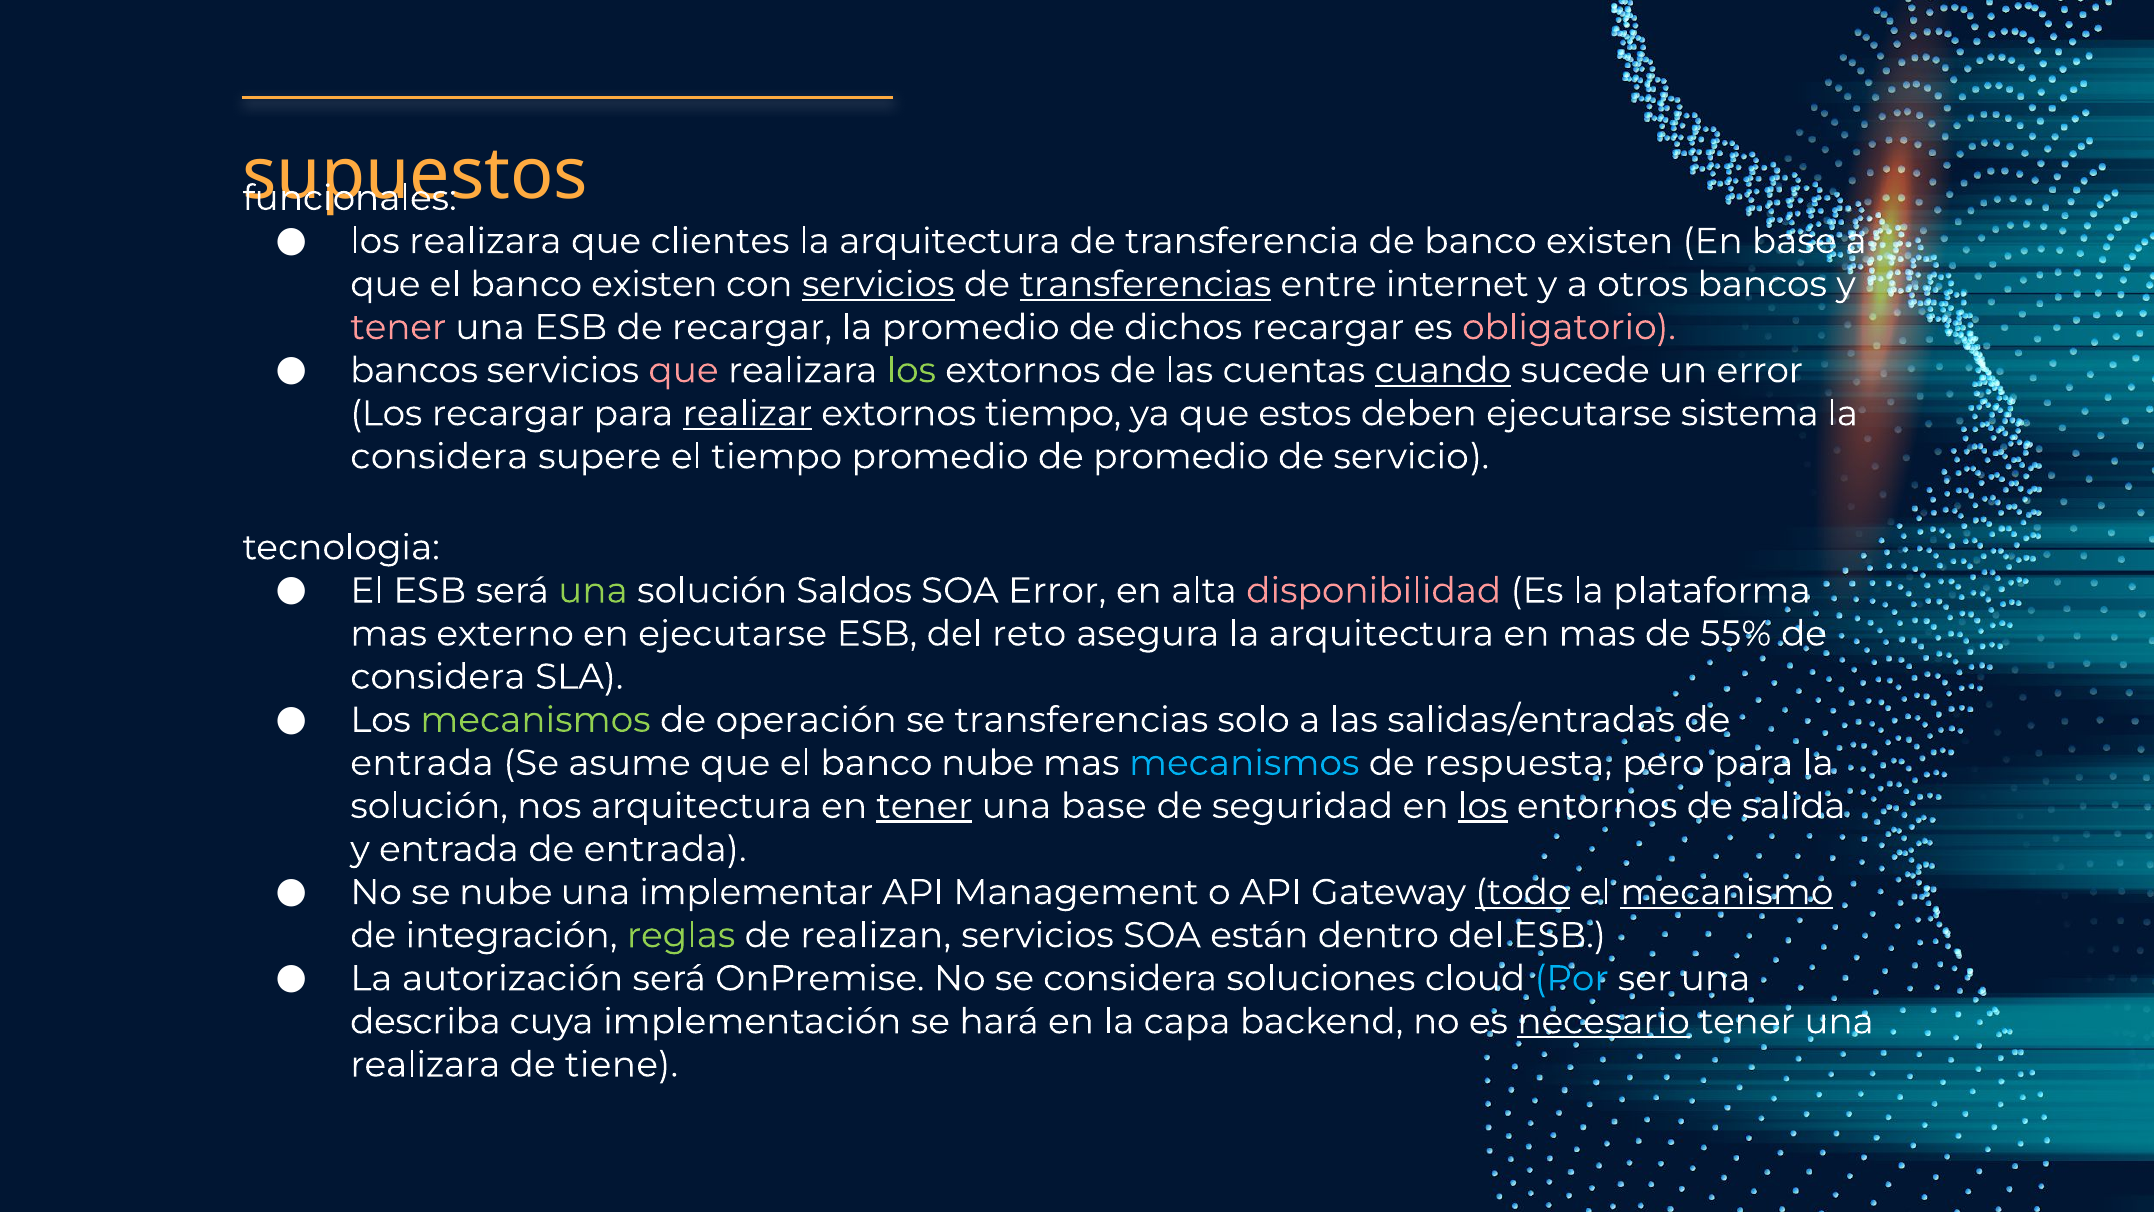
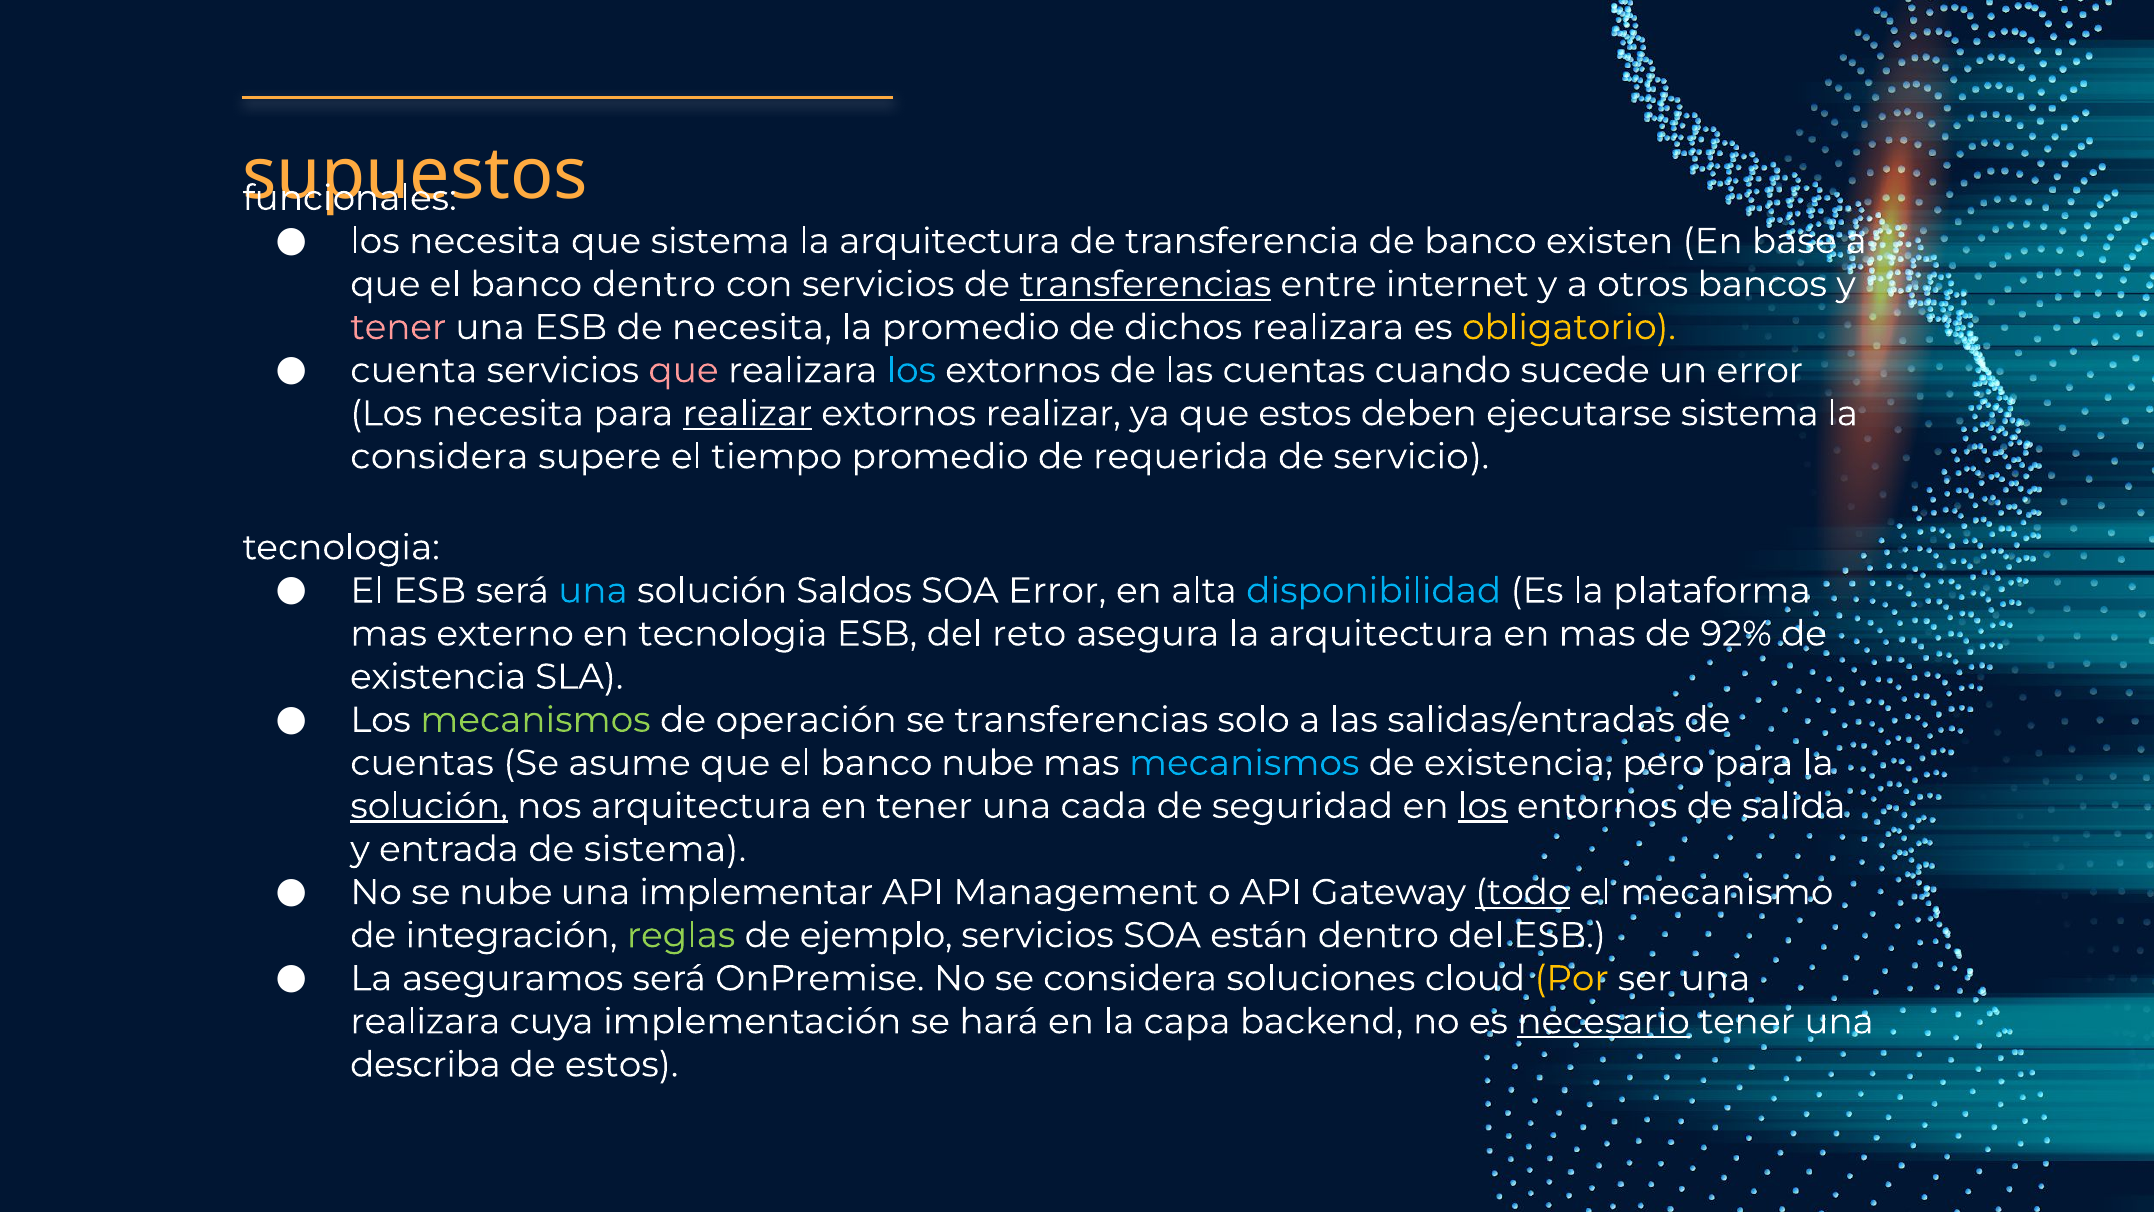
realizara: realizara -> necesita (485, 241)
que clientes: clientes -> sistema (720, 241)
el banco existen: existen -> dentro (654, 284)
servicios underline: present -> none (878, 284)
de recargar: recargar -> necesita (752, 327)
dichos recargar: recargar -> realizara (1328, 327)
obligatorio colour: pink -> yellow (1569, 327)
bancos: bancos -> cuenta (414, 370)
los colour: light green -> light blue (911, 370)
cuando underline: present -> none (1443, 370)
recargar: recargar -> necesita (508, 413)
extornos tiempo: tiempo -> realizar (1053, 413)
de promedio: promedio -> requerida (1181, 457)
una colour: light green -> light blue (593, 591)
disponibilidad colour: pink -> light blue (1374, 591)
en ejecutarse: ejecutarse -> tecnologia (733, 634)
55%: 55% -> 92% (1736, 634)
considera: considera -> existencia (438, 677)
entrada: entrada -> cuentas (422, 763)
respuesta: respuesta -> existencia (1518, 763)
solución underline: none -> present (429, 806)
tener underline: present -> none (924, 806)
una base: base -> cada (1104, 806)
entrada de entrada: entrada -> sistema (665, 849)
mecanismo underline: present -> none (1727, 892)
realizan: realizan -> ejemplo (876, 935)
autorización: autorización -> aseguramos (513, 978)
Por colour: light blue -> yellow (1572, 978)
describa: describa -> realizara (425, 1021)
realizara: realizara -> describa (425, 1064)
de tiene: tiene -> estos (622, 1064)
